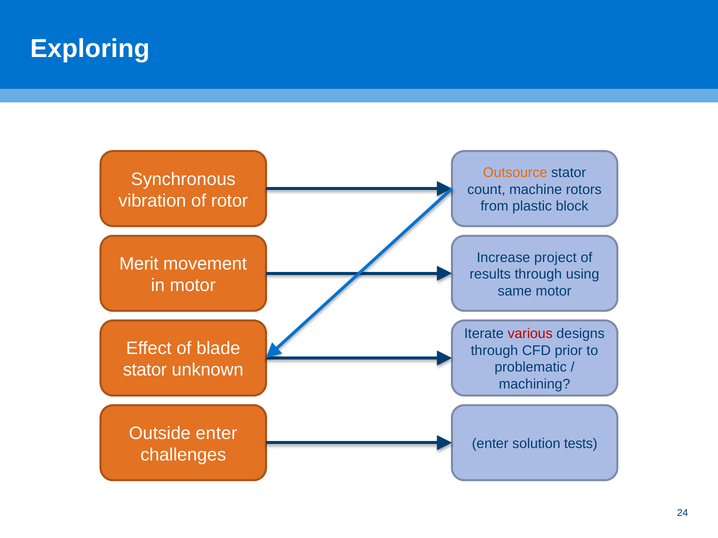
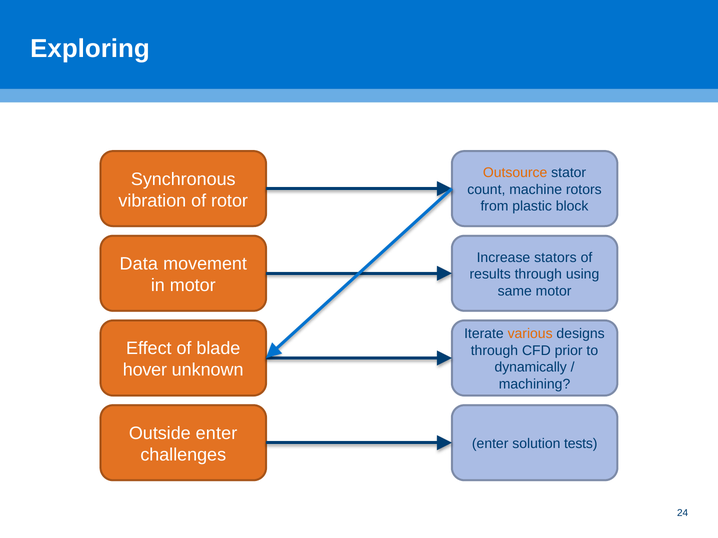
project: project -> stators (555, 258)
Merit: Merit -> Data (139, 264)
various colour: red -> orange (530, 334)
problematic: problematic -> dynamically (531, 368)
stator: stator -> hover (145, 370)
